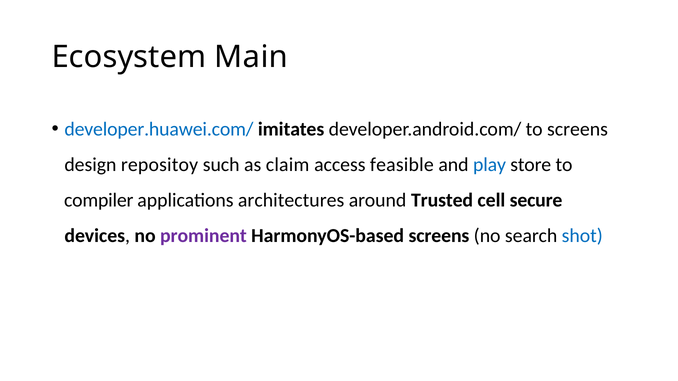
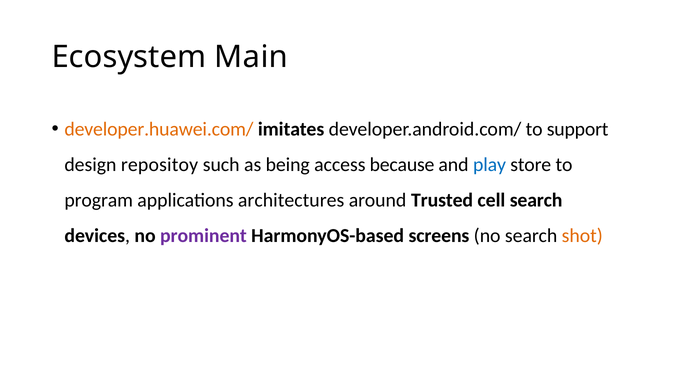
developer.huawei.com/ colour: blue -> orange (159, 129)
to screens: screens -> support (578, 129)
claim: claim -> being (288, 165)
feasible: feasible -> because (402, 165)
compiler: compiler -> program (99, 200)
cell secure: secure -> search (536, 200)
shot colour: blue -> orange (582, 236)
